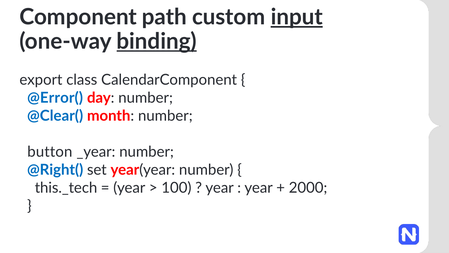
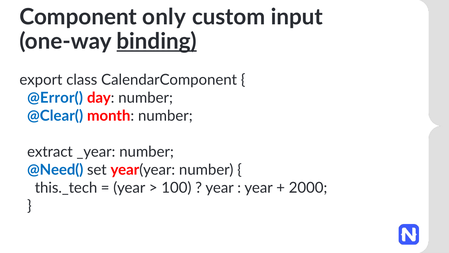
path: path -> only (164, 17)
input underline: present -> none (297, 17)
button: button -> extract (50, 152)
@Right(: @Right( -> @Need( (55, 169)
